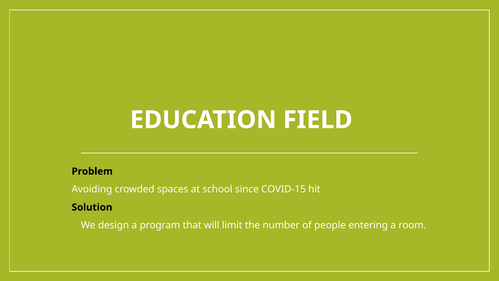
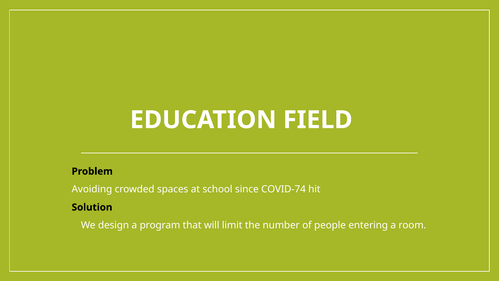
COVID-15: COVID-15 -> COVID-74 (283, 189)
